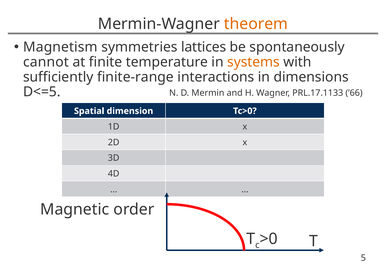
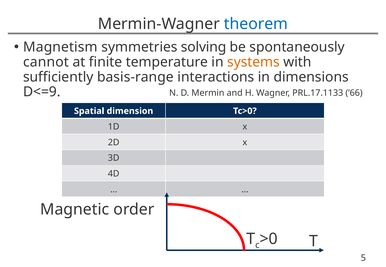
theorem colour: orange -> blue (256, 24)
lattices: lattices -> solving (204, 47)
finite-range: finite-range -> basis-range (135, 77)
D<=5: D<=5 -> D<=9 (42, 92)
